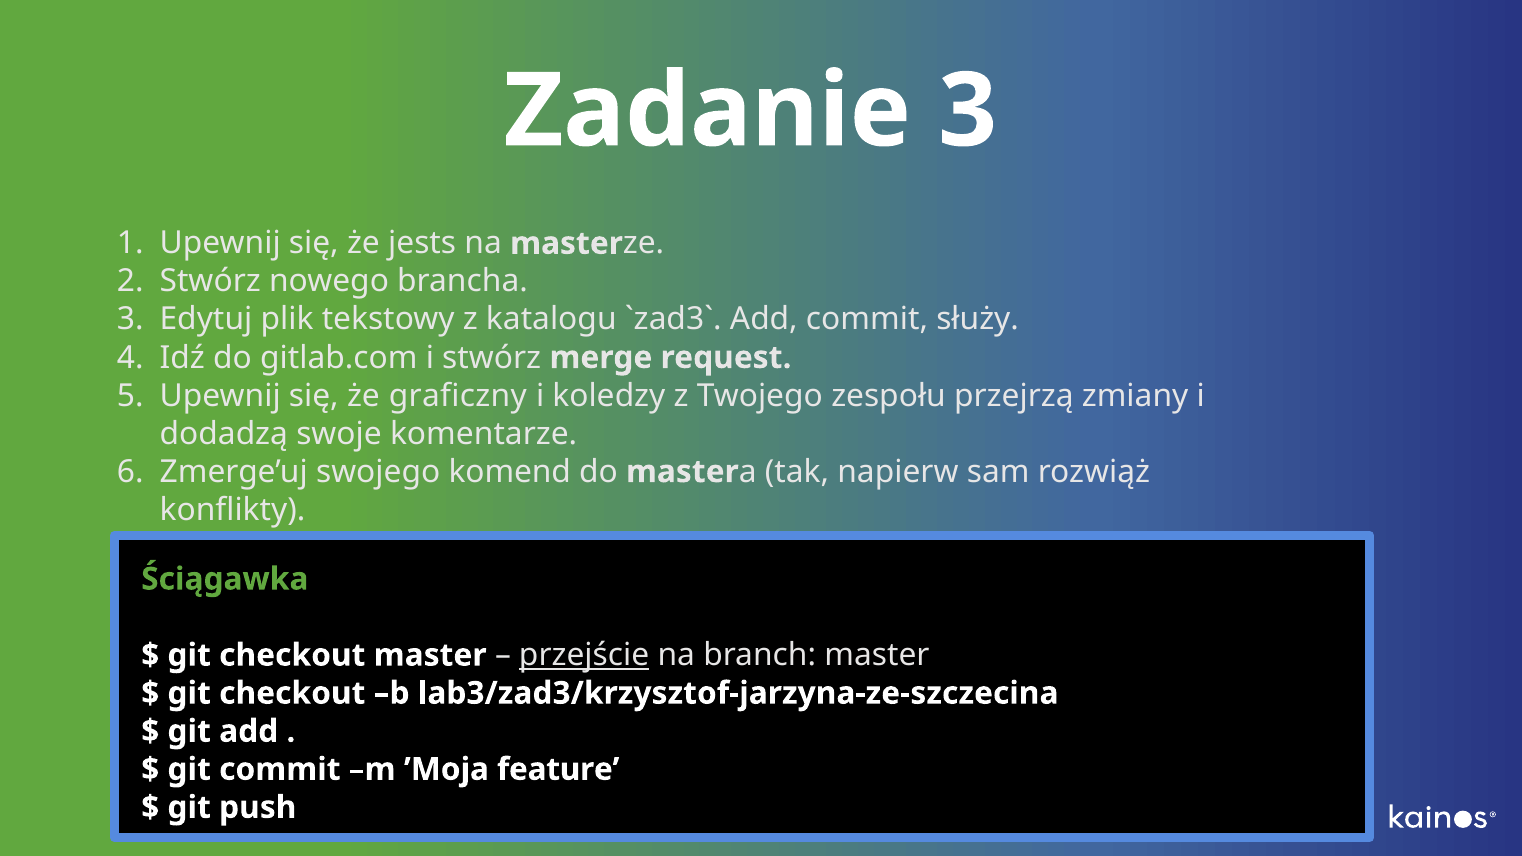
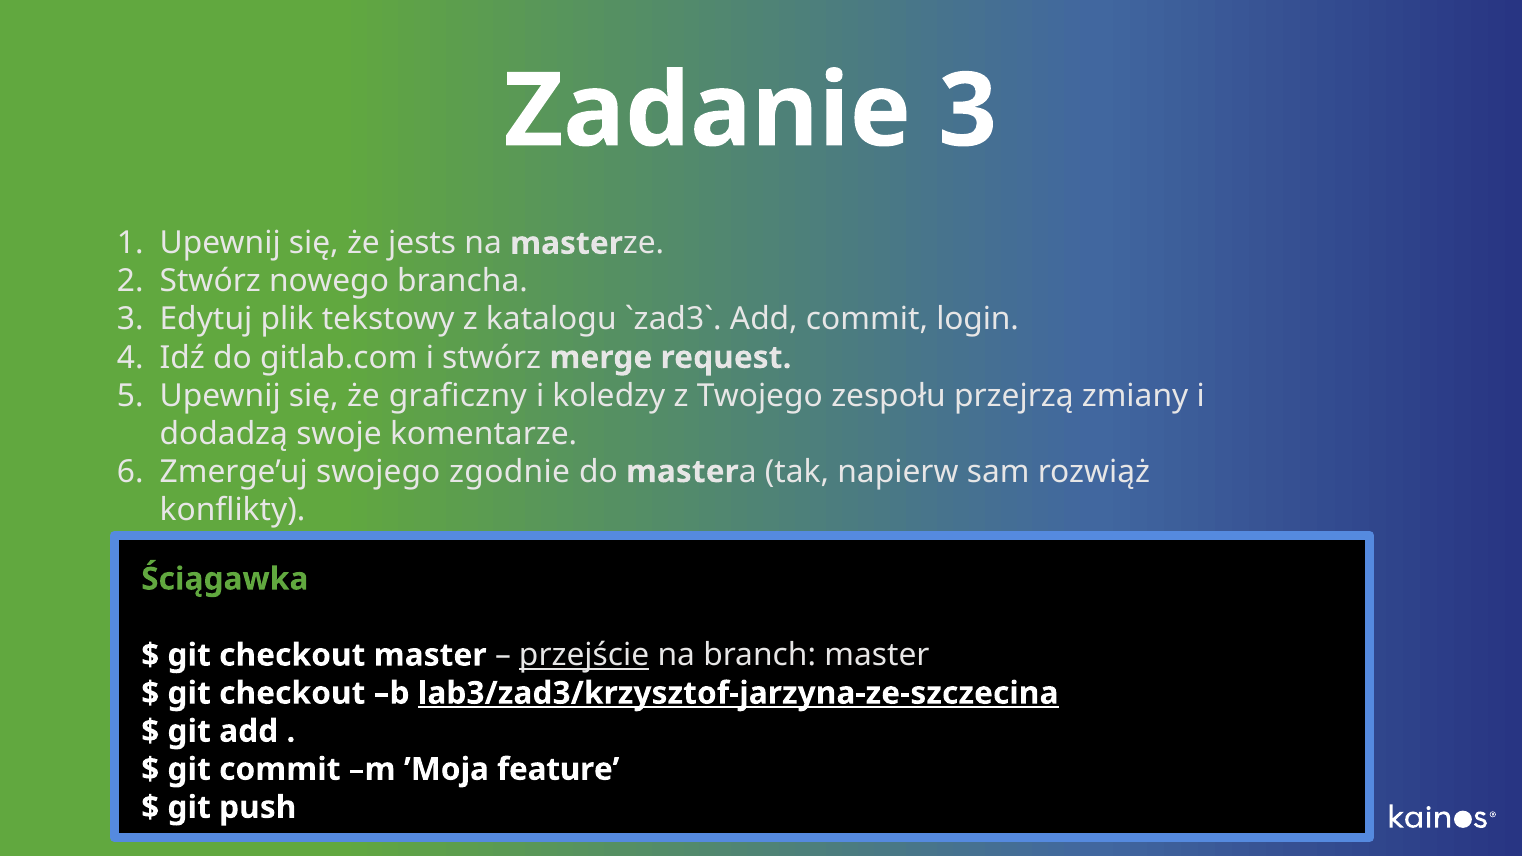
służy: służy -> login (978, 320)
komend: komend -> zgodnie (510, 472)
lab3/zad3/krzysztof-jarzyna-ze-szczecina underline: none -> present (738, 693)
